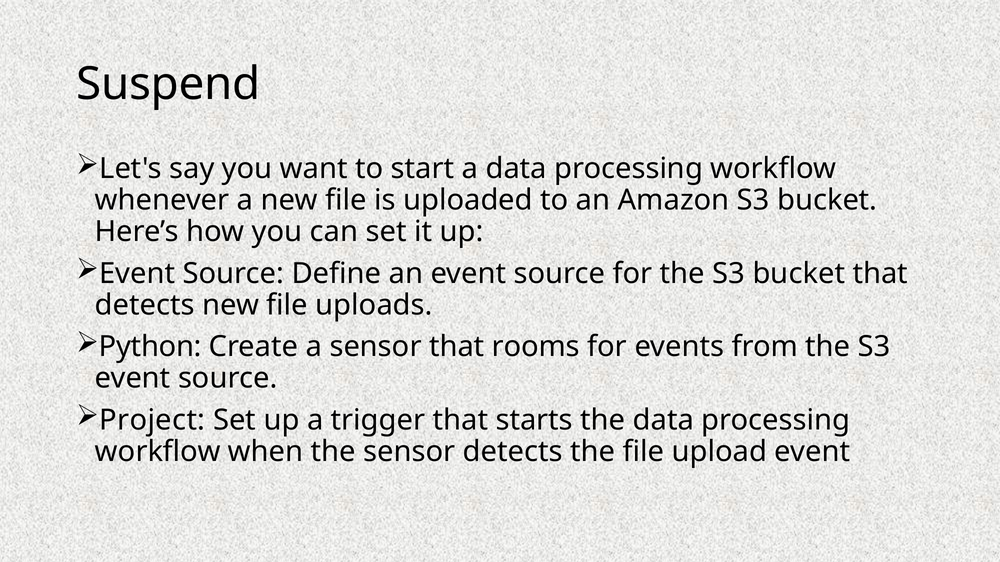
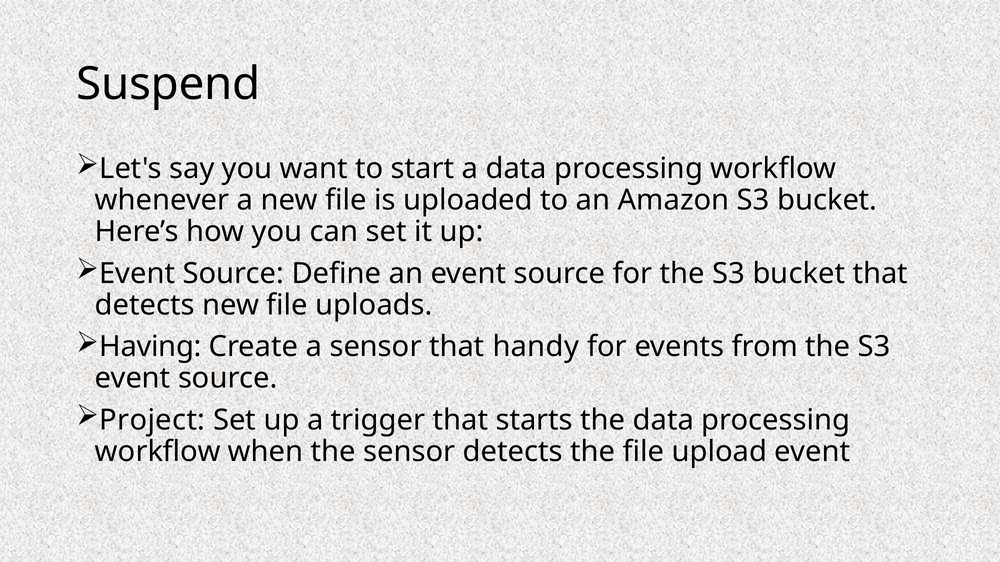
Python: Python -> Having (150, 347)
rooms: rooms -> handy (536, 347)
